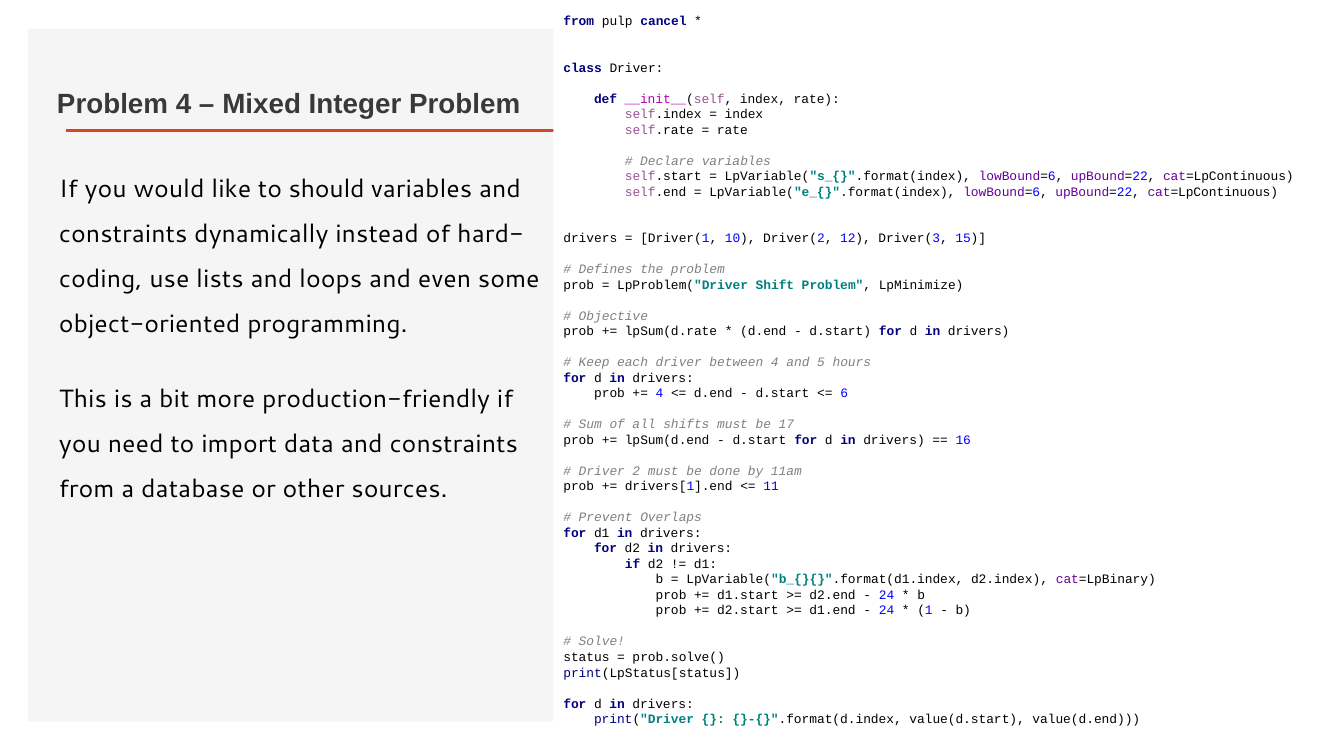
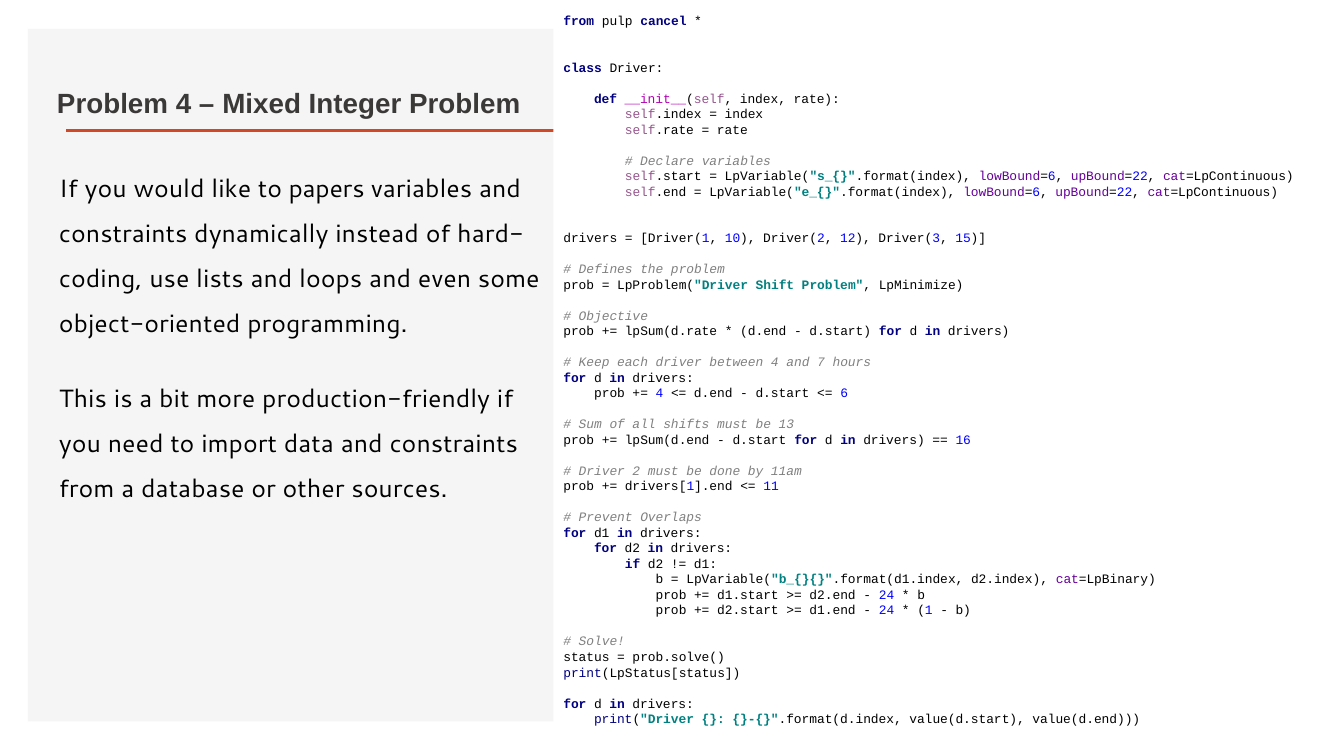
should: should -> papers (327, 189)
5: 5 -> 7 (821, 362)
17: 17 -> 13 (786, 424)
